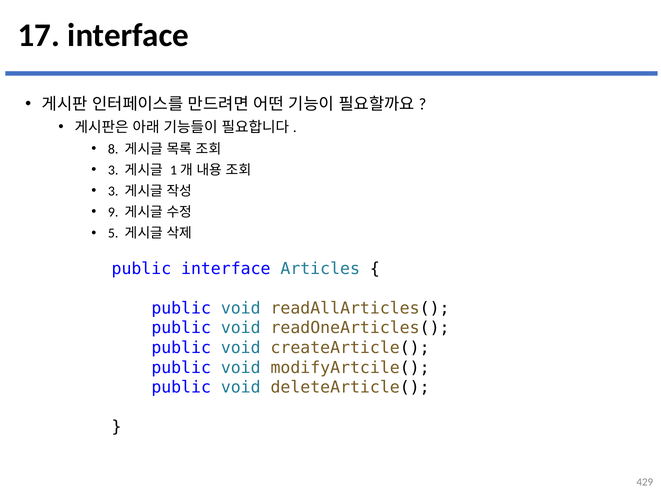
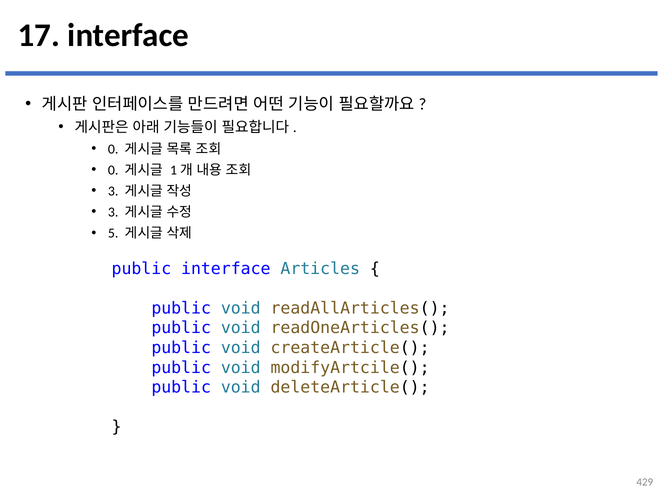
8: 8 -> 0 (113, 149)
3: 3 -> 0 (113, 170)
9: 9 -> 3 (113, 213)
